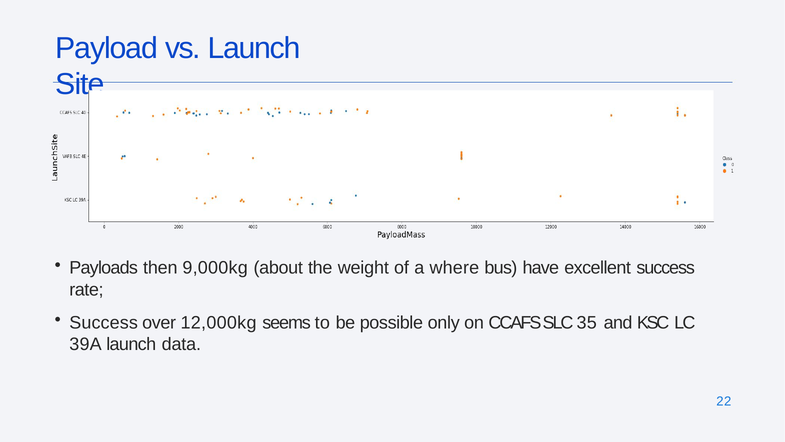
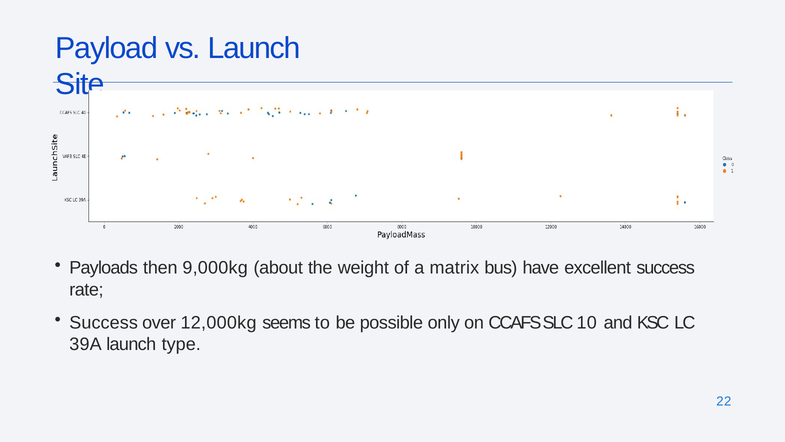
where: where -> matrix (454, 268)
35: 35 -> 10 (587, 322)
data: data -> type (181, 344)
